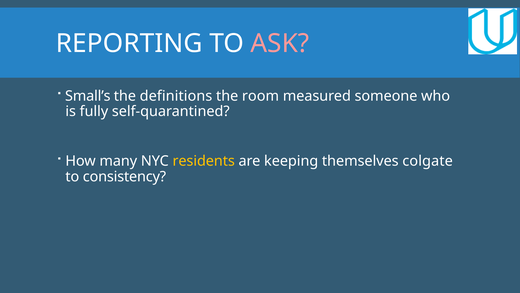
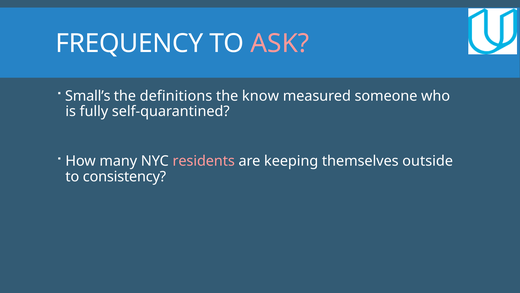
REPORTING: REPORTING -> FREQUENCY (129, 44)
room: room -> know (260, 96)
residents colour: yellow -> pink (204, 161)
colgate: colgate -> outside (428, 161)
